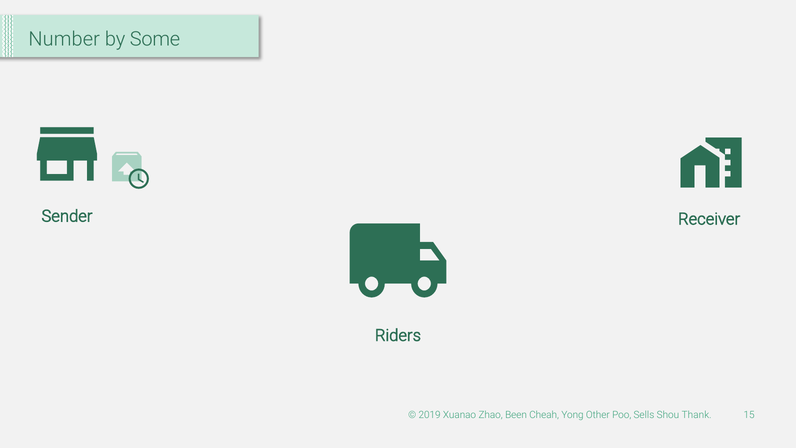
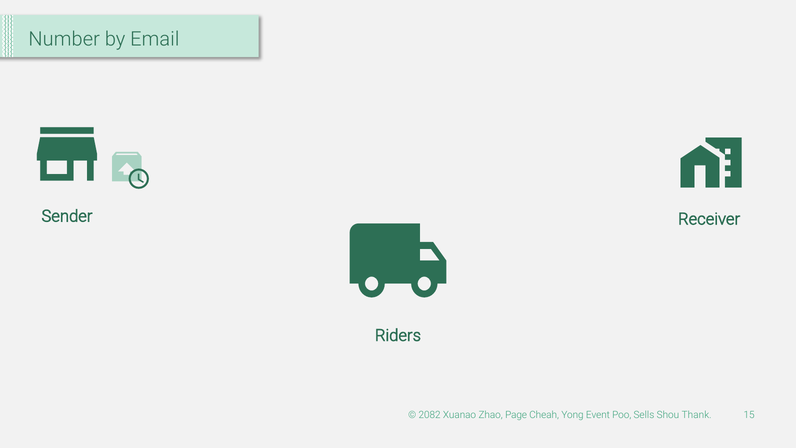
Some: Some -> Email (155, 39)
2019: 2019 -> 2082 (430, 415)
Been: Been -> Page (516, 415)
Other: Other -> Event (598, 415)
